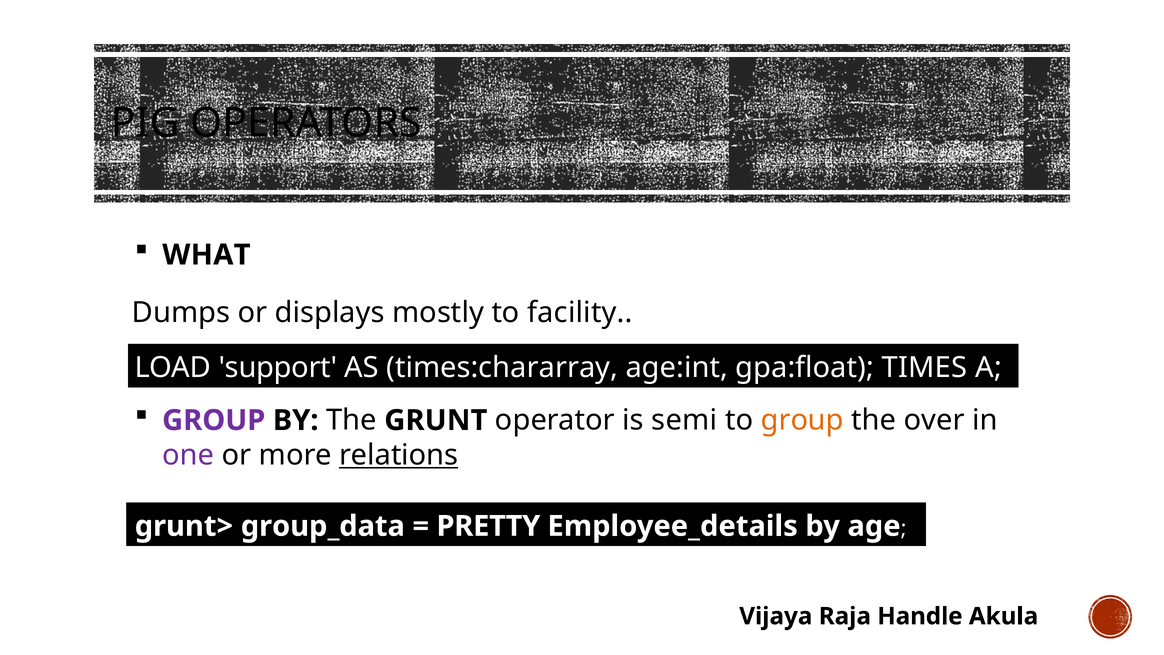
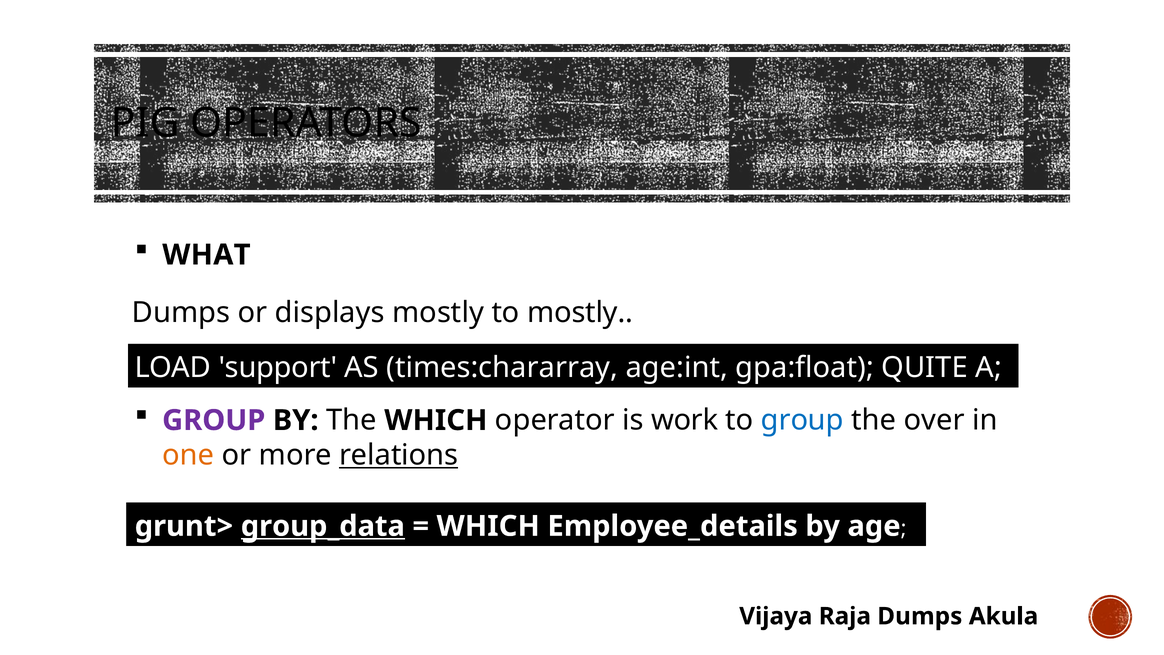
to facility: facility -> mostly (580, 313)
TIMES: TIMES -> QUITE (925, 368)
The GRUNT: GRUNT -> WHICH (436, 420)
semi: semi -> work (685, 420)
group colour: orange -> blue (802, 420)
one colour: purple -> orange (188, 455)
group_data underline: none -> present (323, 526)
PRETTY: PRETTY -> WHICH (488, 526)
Raja Handle: Handle -> Dumps (920, 616)
